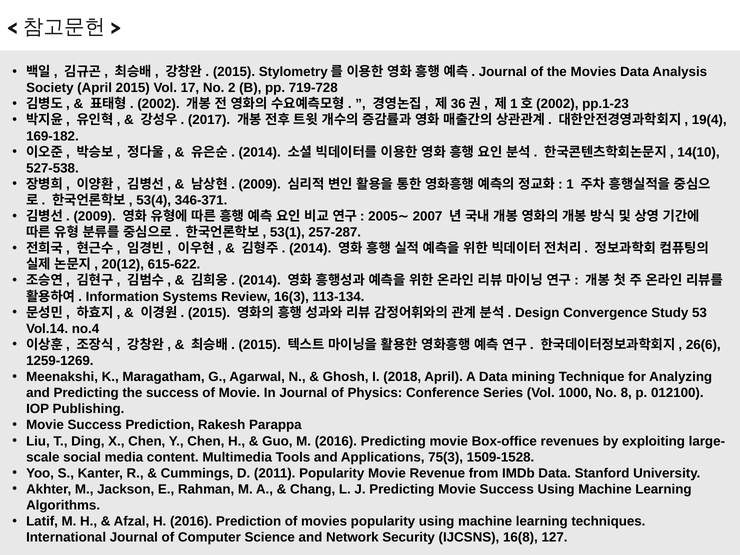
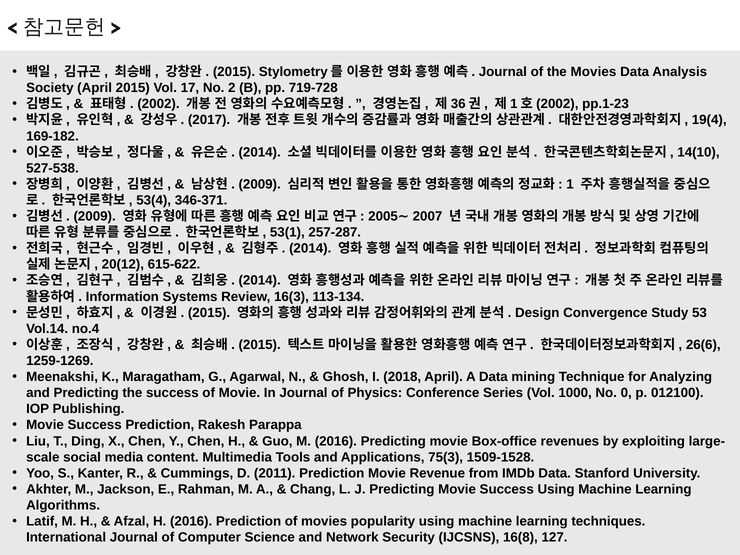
8: 8 -> 0 (626, 393)
2011 Popularity: Popularity -> Prediction (332, 473)
